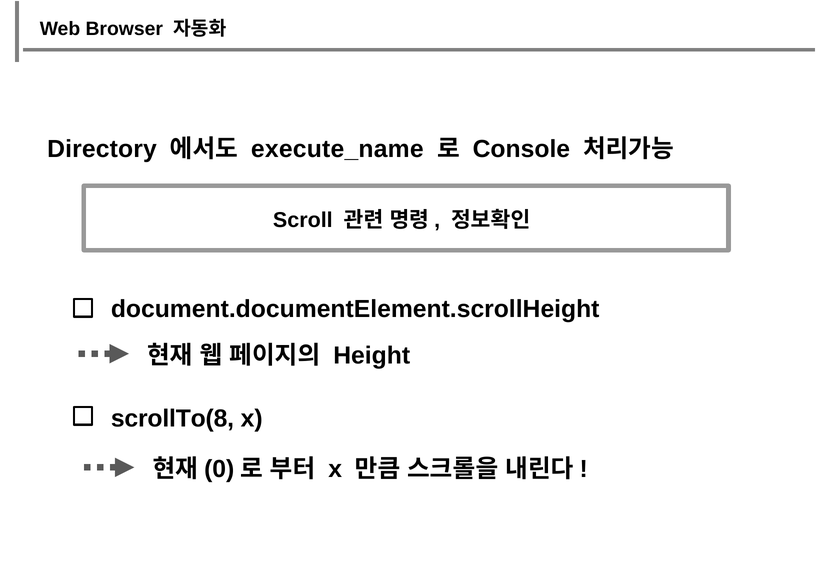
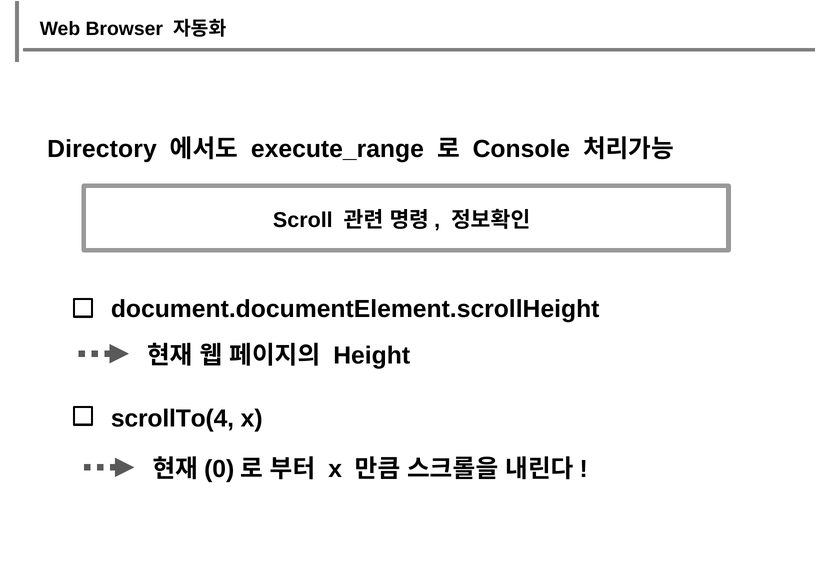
execute_name: execute_name -> execute_range (337, 149)
scrollTo(8: scrollTo(8 -> scrollTo(4 (172, 419)
